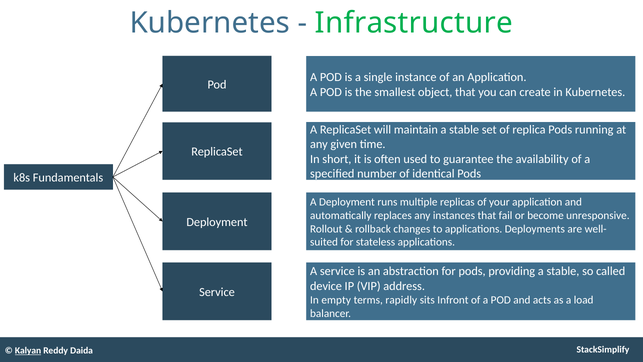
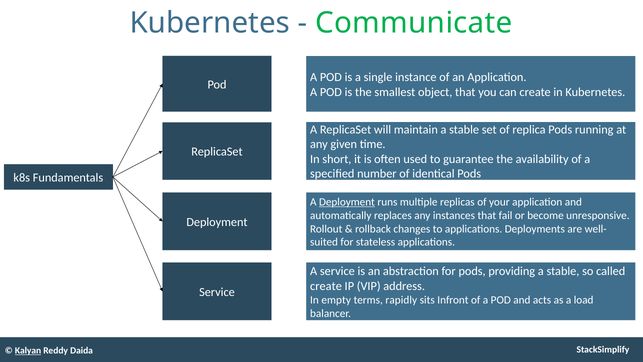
Infrastructure: Infrastructure -> Communicate (414, 23)
Deployment underline: none -> present (347, 202)
device: device -> create (326, 286)
